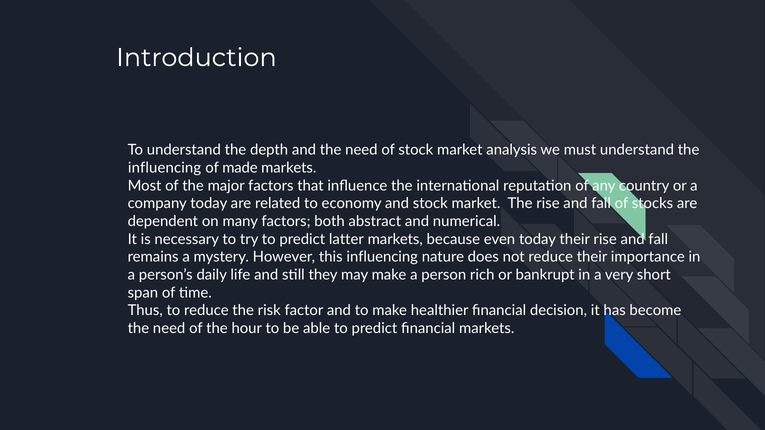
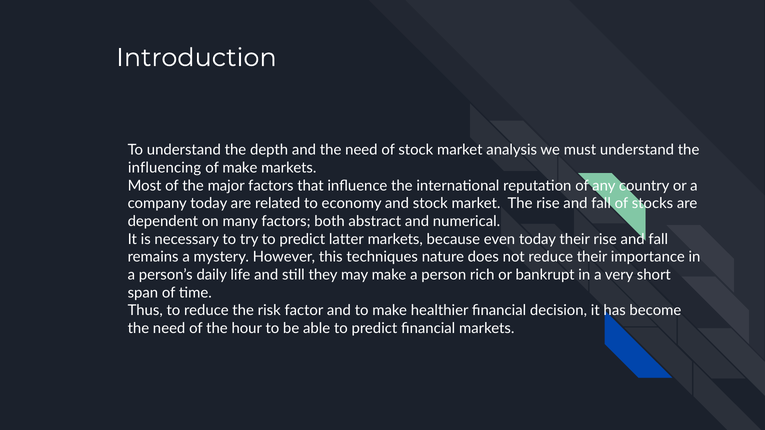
of made: made -> make (240, 168)
this influencing: influencing -> techniques (382, 257)
